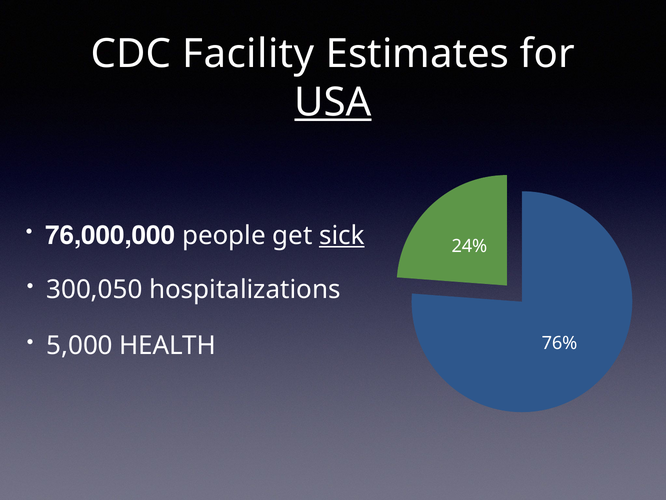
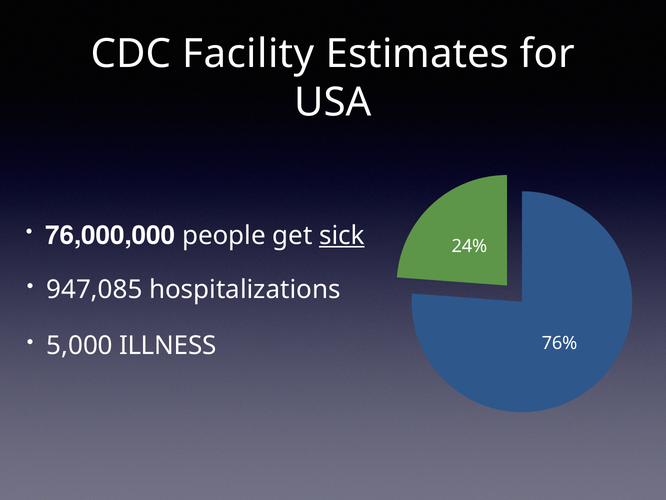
USA underline: present -> none (333, 102)
300,050: 300,050 -> 947,085 (94, 289)
HEALTH: HEALTH -> ILLNESS (168, 345)
